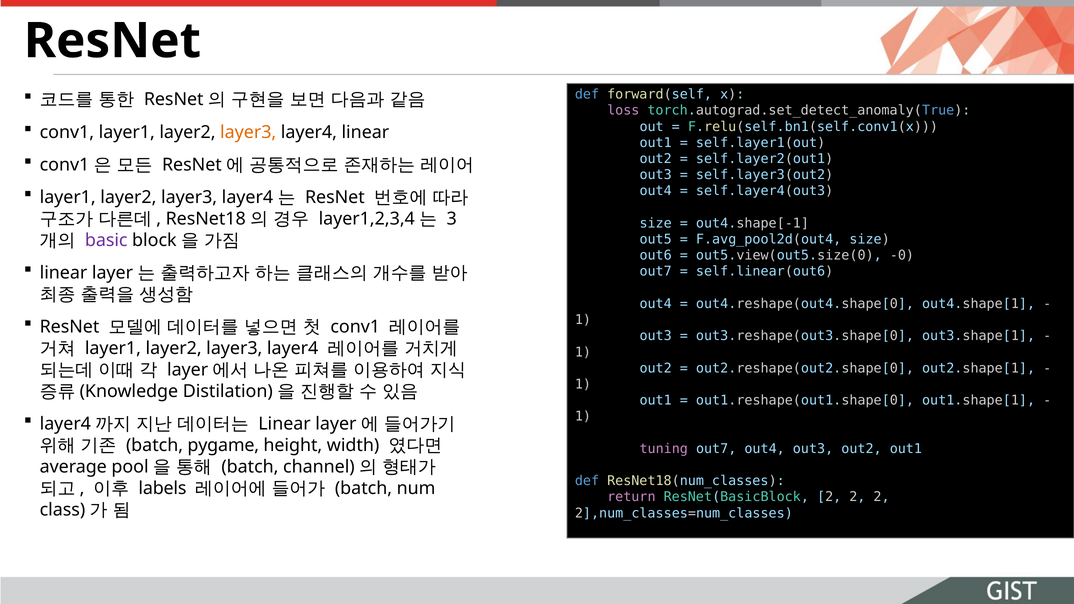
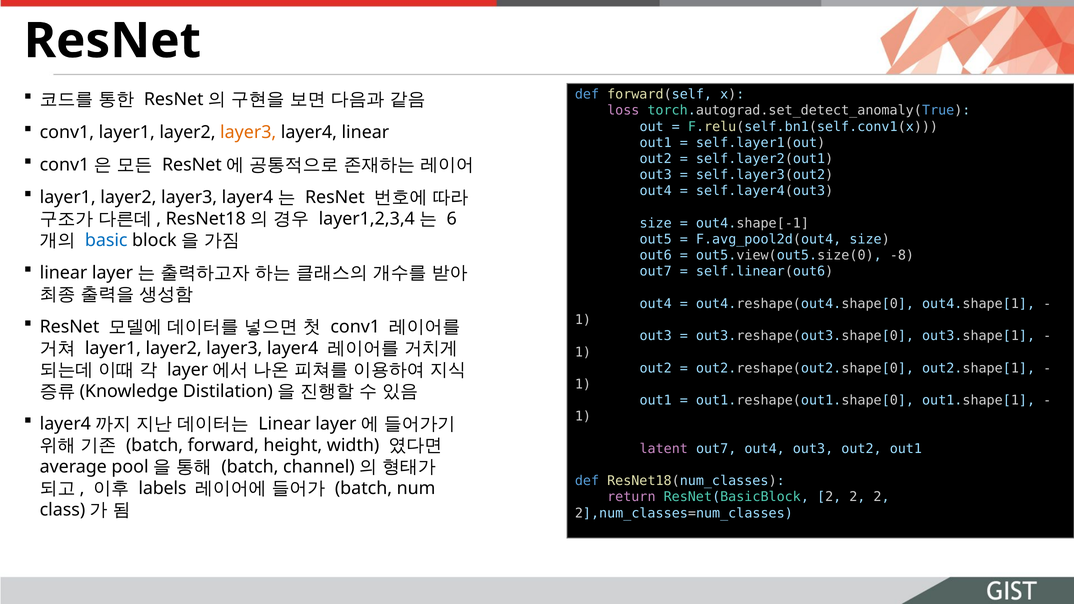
3: 3 -> 6 (452, 219)
basic colour: purple -> blue (106, 240)
-0: -0 -> -8 (902, 255)
pygame: pygame -> forward (223, 445)
tuning: tuning -> latent (664, 449)
